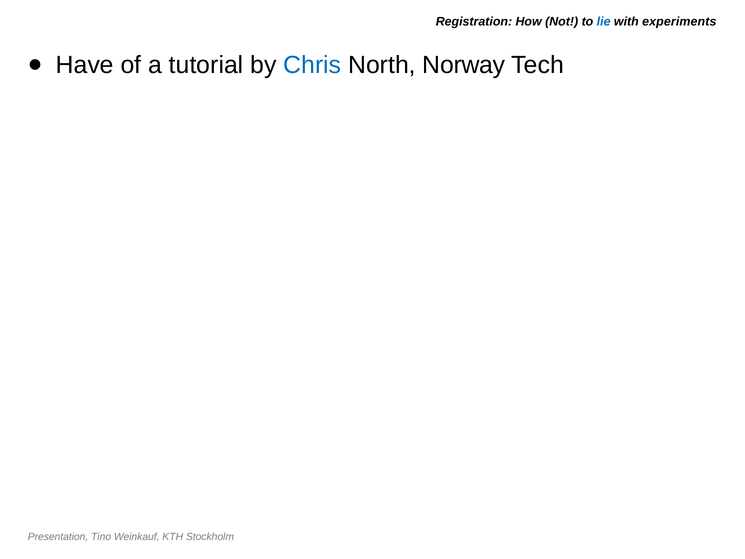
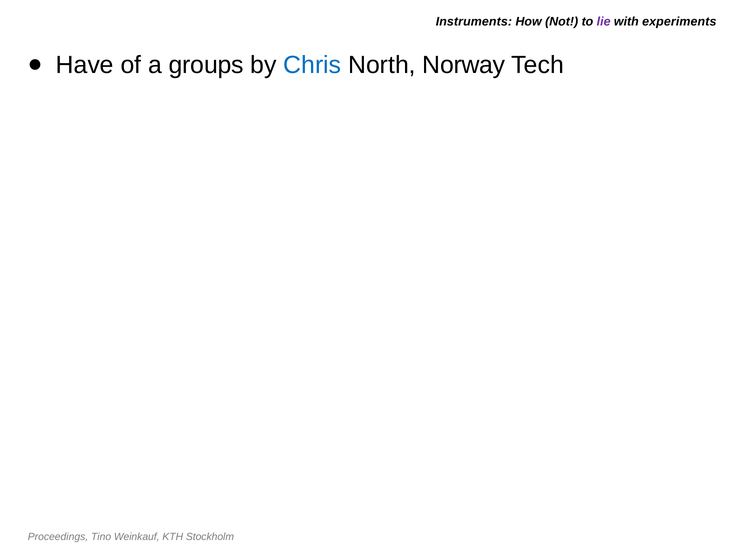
Registration: Registration -> Instruments (474, 21)
lie colour: blue -> purple (604, 21)
tutorial: tutorial -> groups (206, 65)
Presentation: Presentation -> Proceedings (58, 536)
